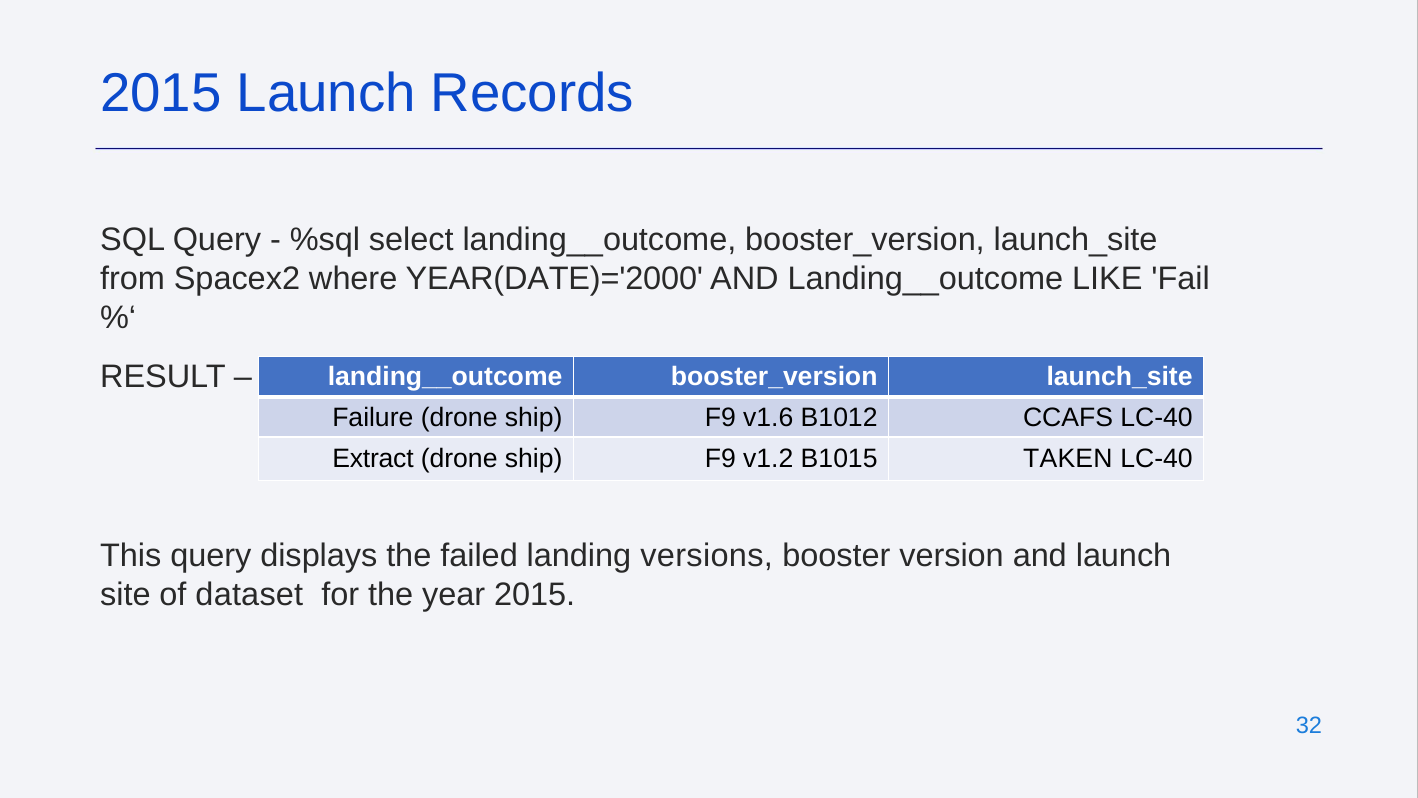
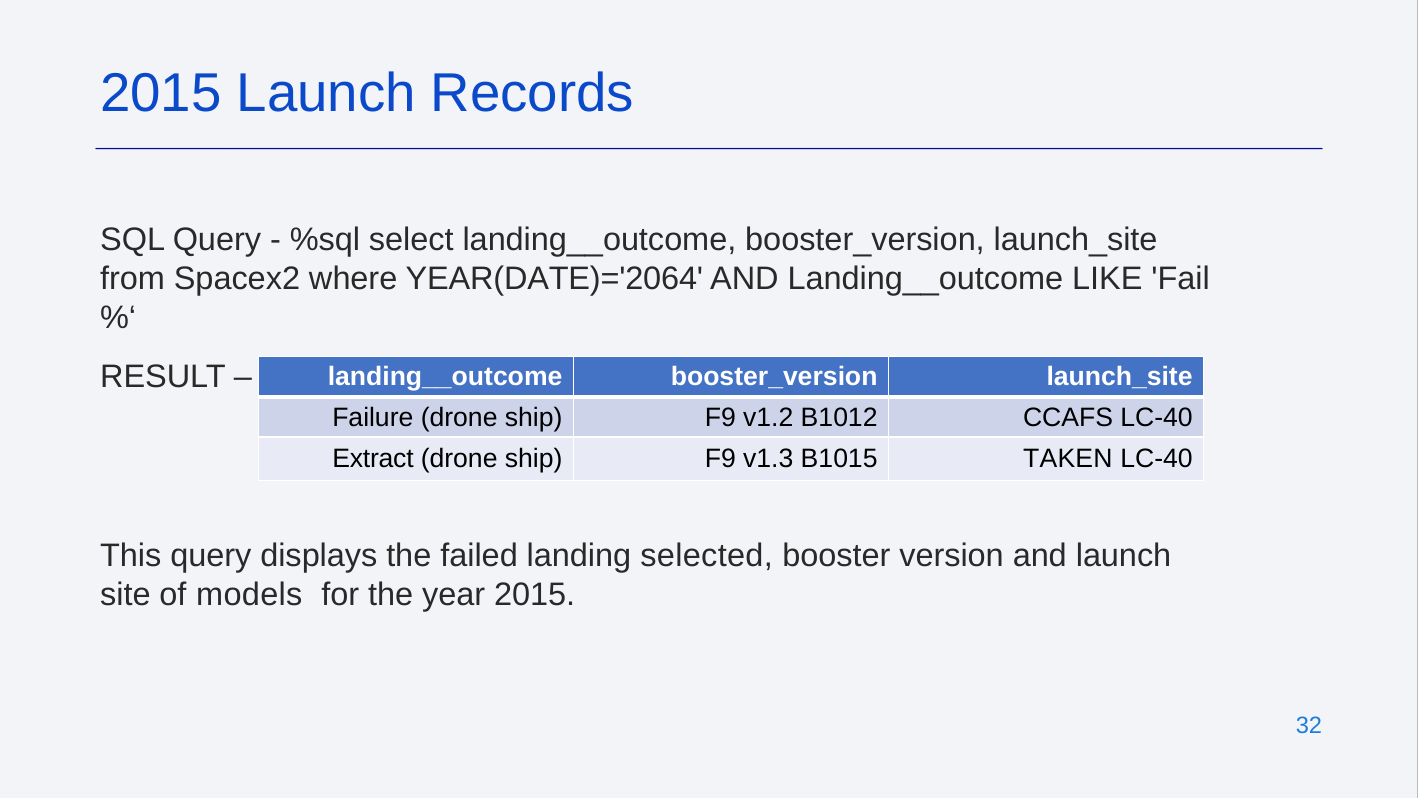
YEAR(DATE)='2000: YEAR(DATE)='2000 -> YEAR(DATE)='2064 (554, 278)
v1.6: v1.6 -> v1.2 (768, 417)
v1.2: v1.2 -> v1.3 (768, 459)
versions: versions -> selected (707, 556)
dataset: dataset -> models (249, 595)
